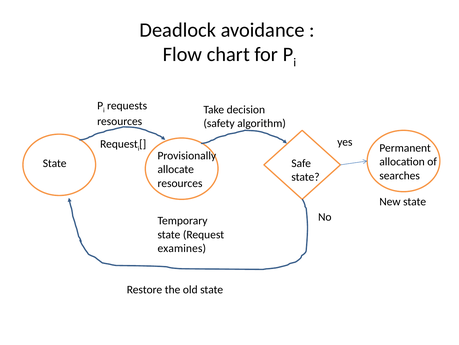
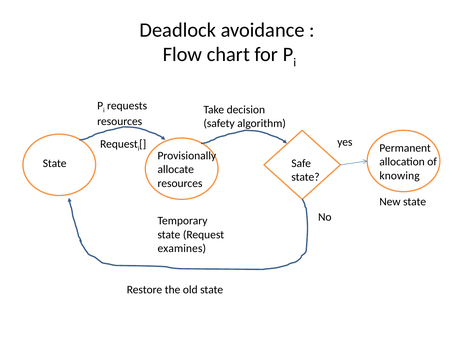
searches: searches -> knowing (400, 175)
